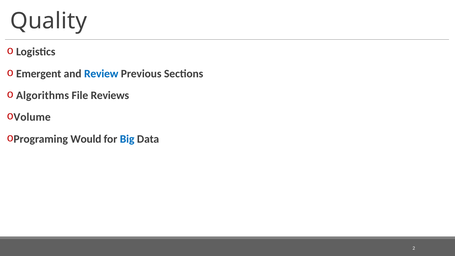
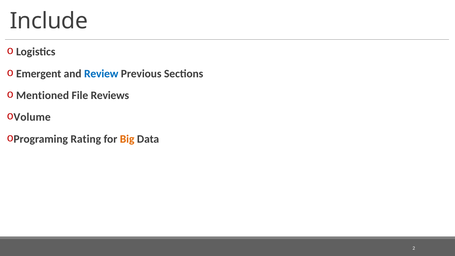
Quality: Quality -> Include (49, 21)
Algorithms: Algorithms -> Mentioned (43, 95)
Would: Would -> Rating (86, 139)
Big colour: blue -> orange (127, 139)
